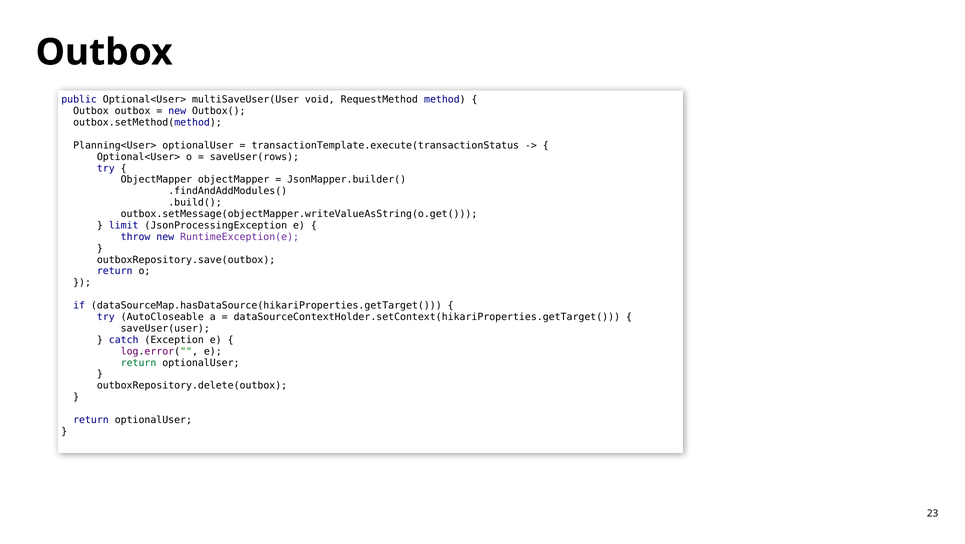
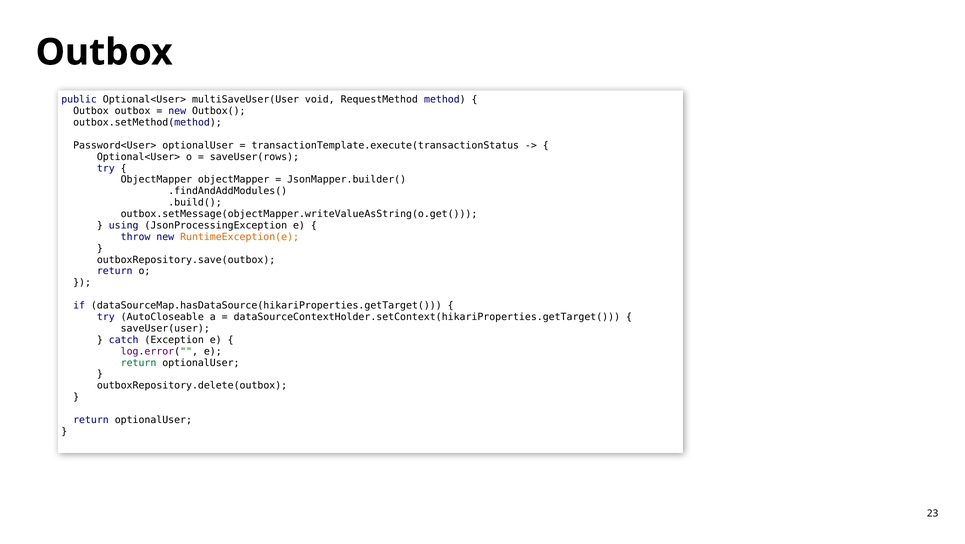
Planning<User>: Planning<User> -> Password<User> (115, 145)
limit: limit -> using (124, 225)
RuntimeException(e colour: purple -> orange (240, 237)
